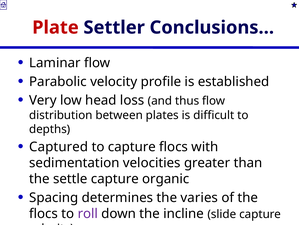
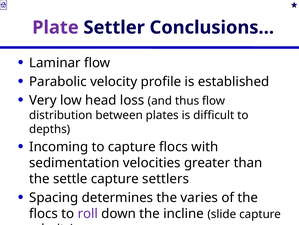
Plate colour: red -> purple (55, 27)
Captured: Captured -> Incoming (59, 146)
organic: organic -> settlers (166, 178)
